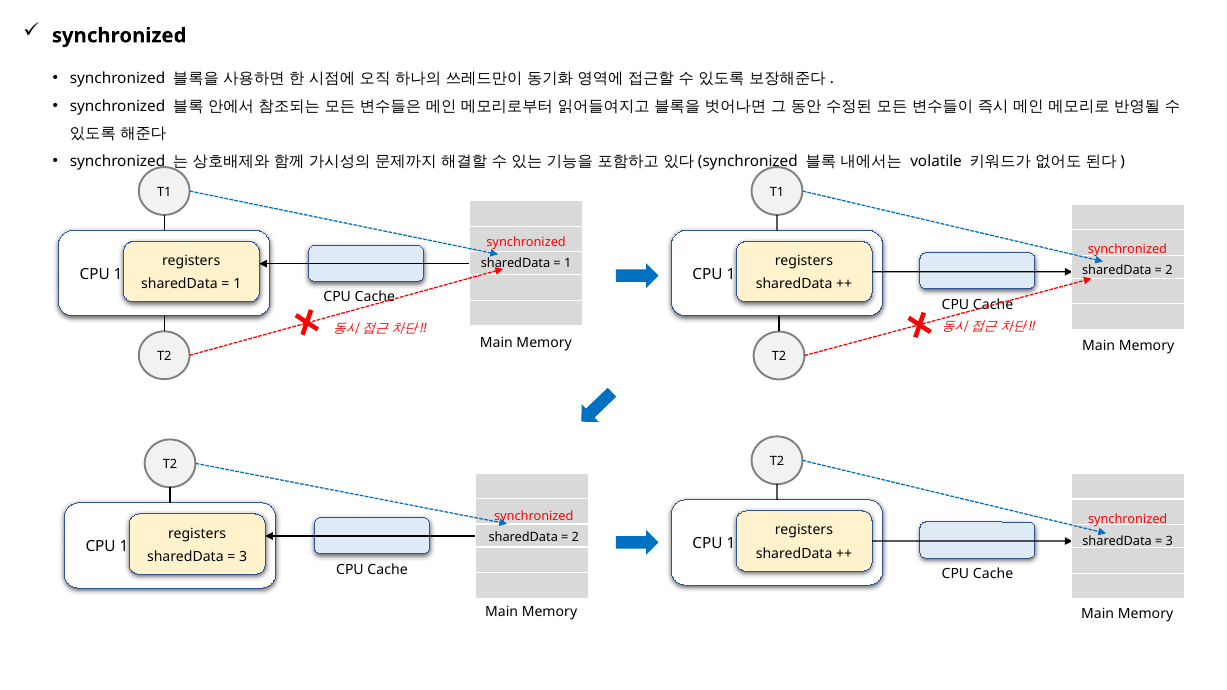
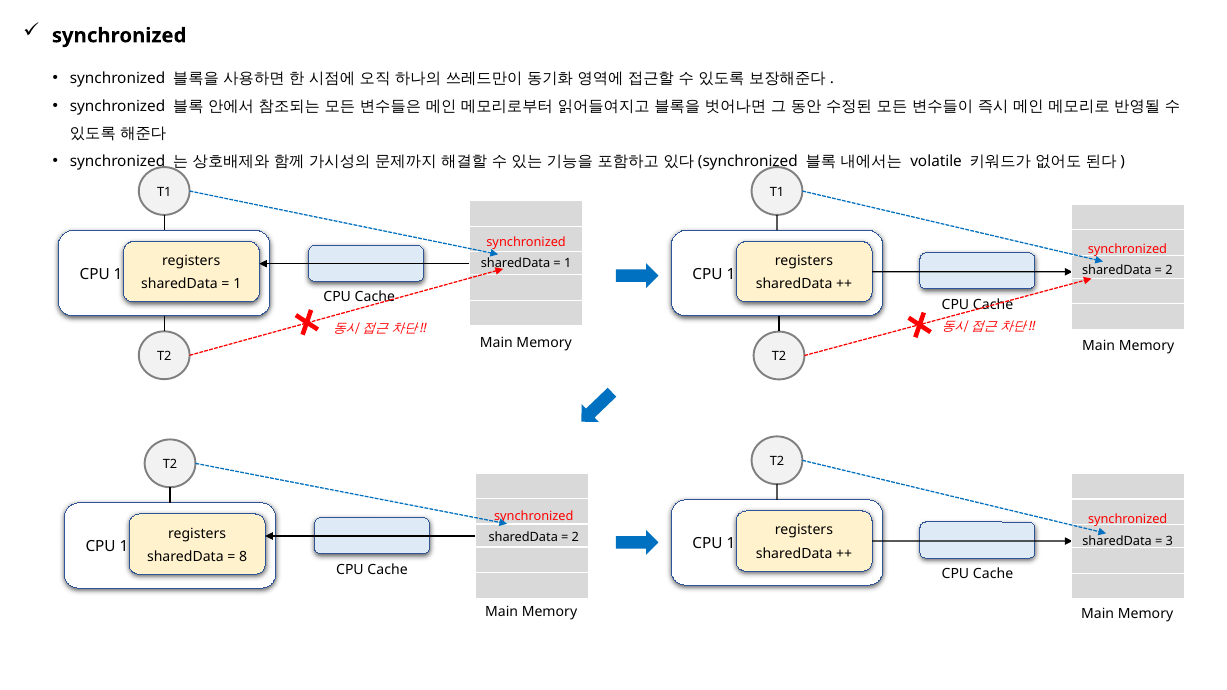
3: 3 -> 8 (243, 557)
